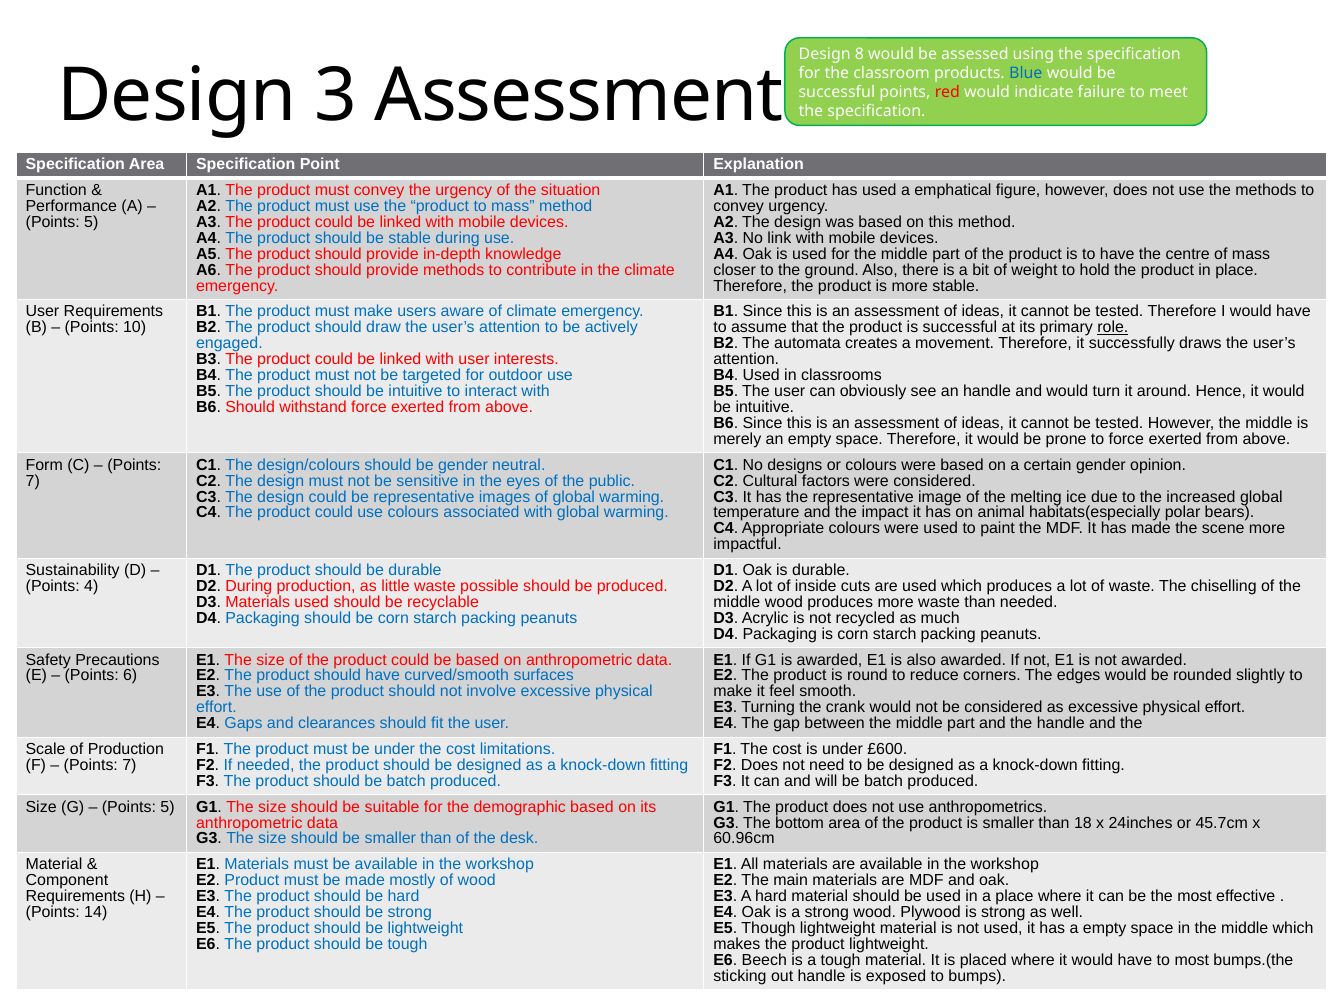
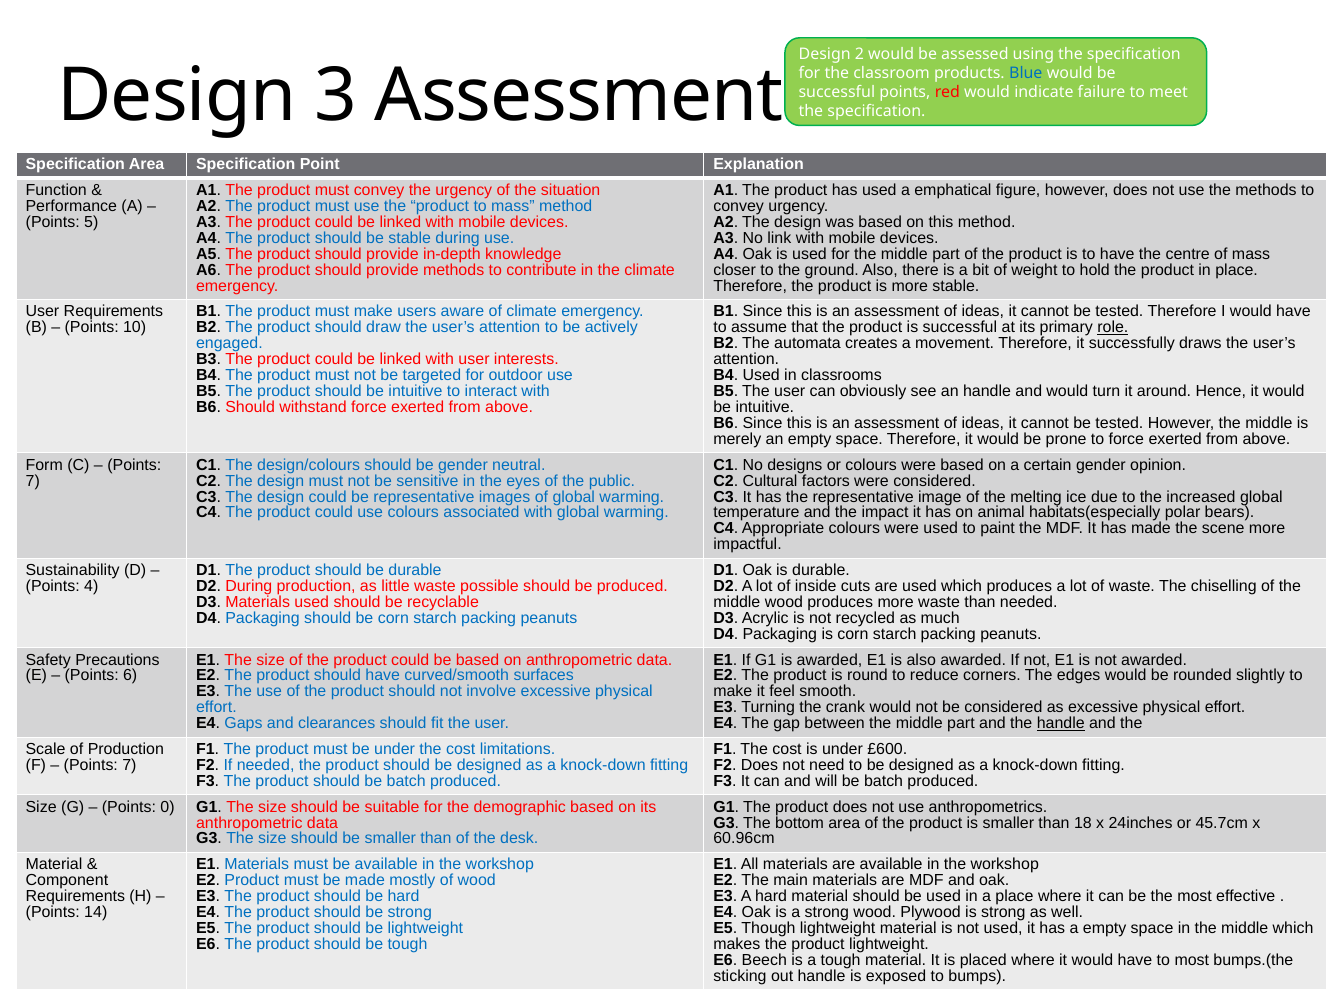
8: 8 -> 2 (859, 54)
handle underline: none -> present (1061, 724)
5: 5 -> 0 (168, 807)
